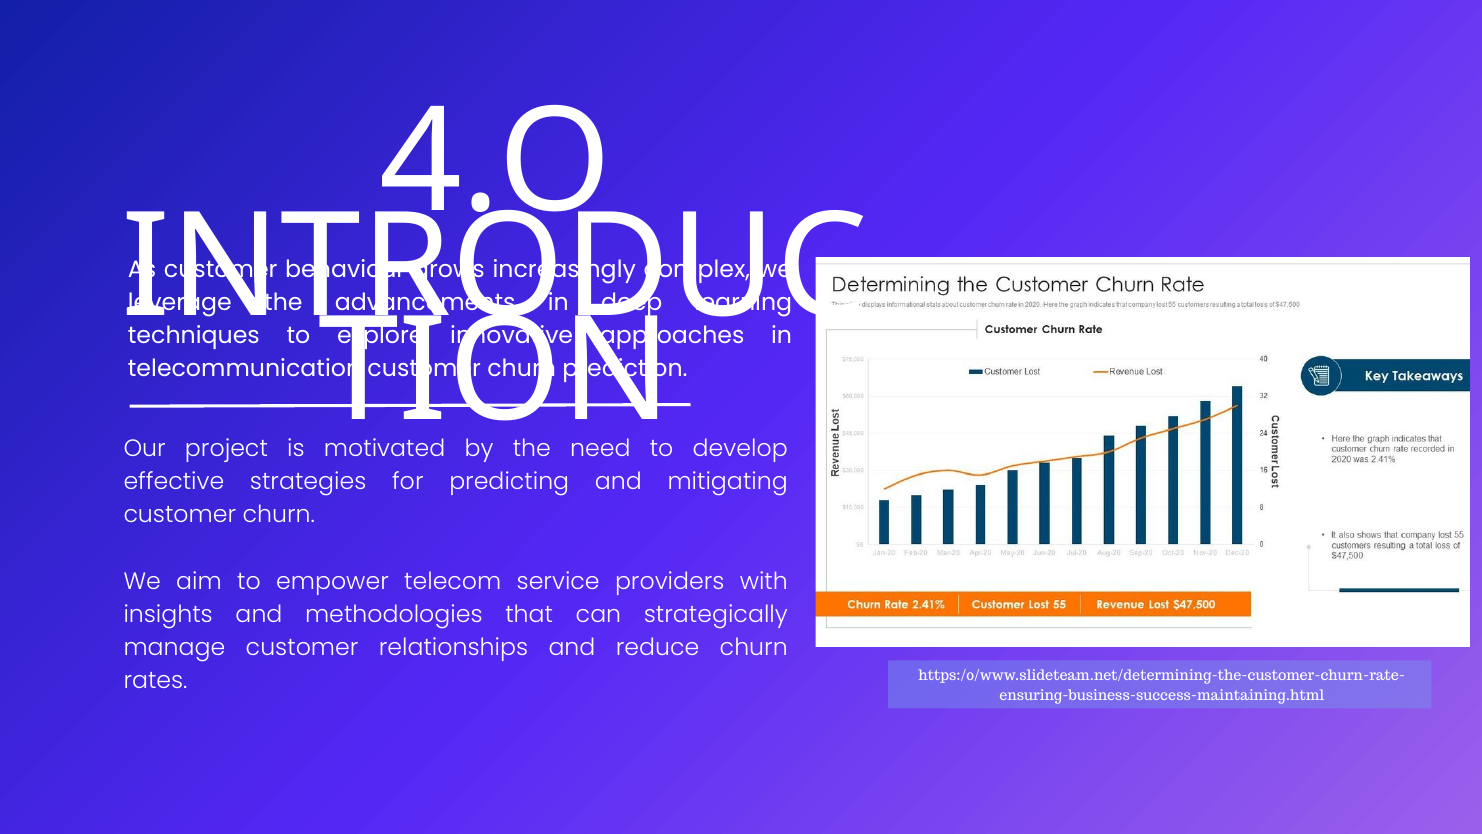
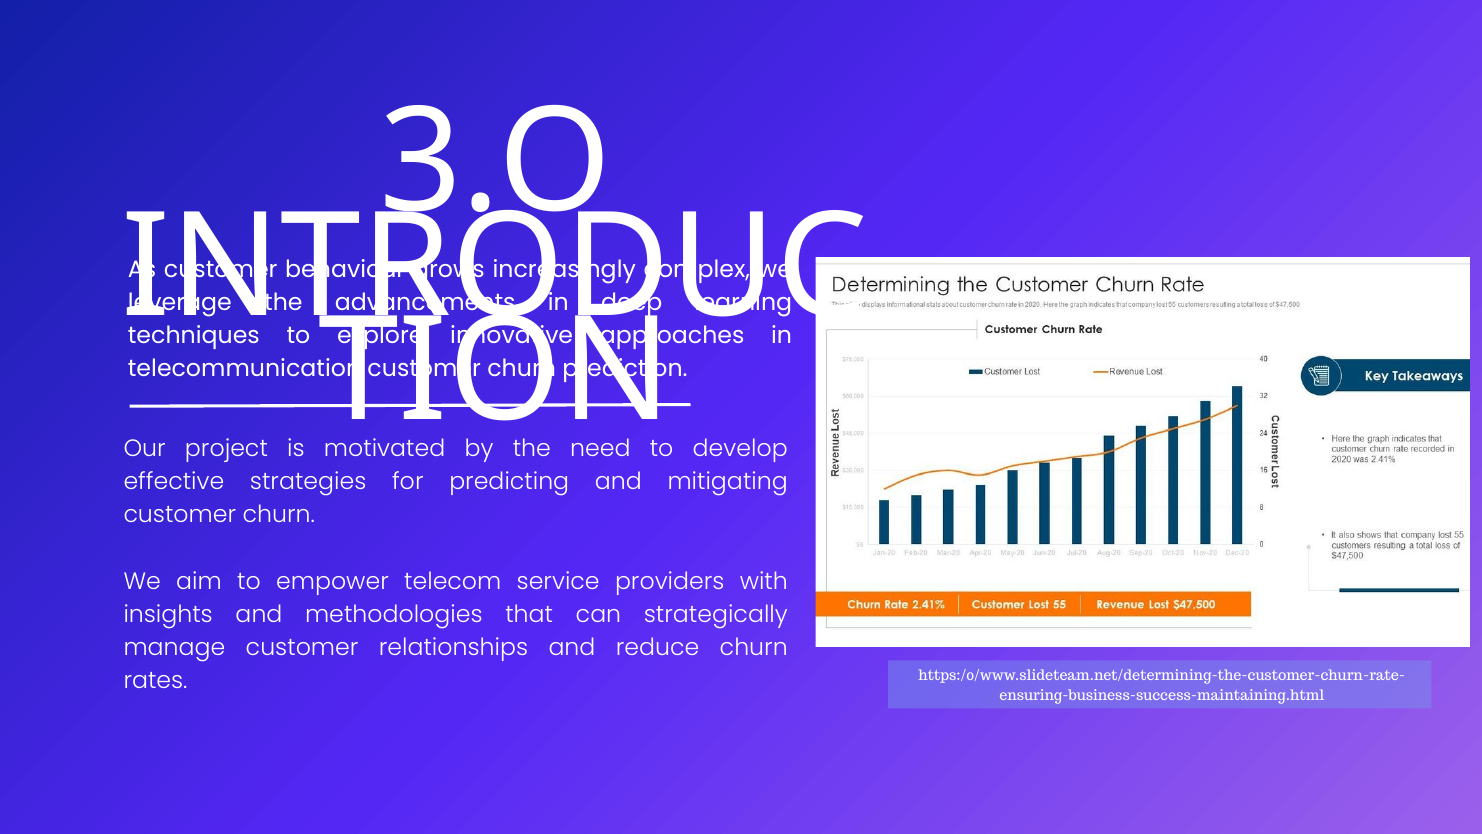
4.O: 4.O -> 3.O (496, 163)
